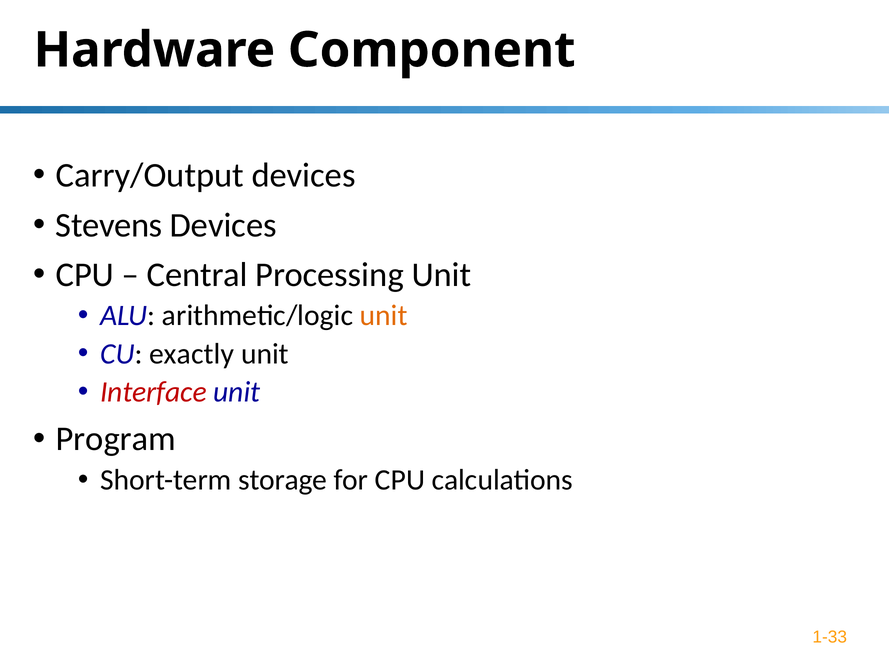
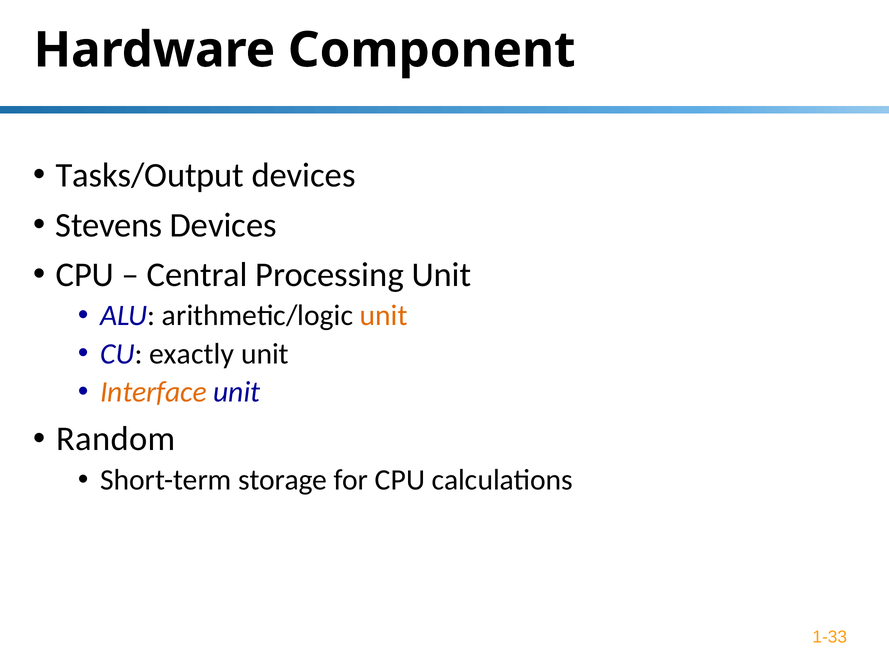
Carry/Output: Carry/Output -> Tasks/Output (150, 175)
Interface colour: red -> orange (153, 392)
Program: Program -> Random (116, 439)
